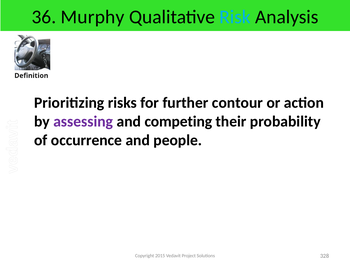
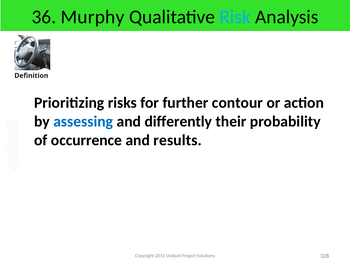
assessing colour: purple -> blue (83, 121)
competing: competing -> differently (178, 121)
people: people -> results (178, 140)
